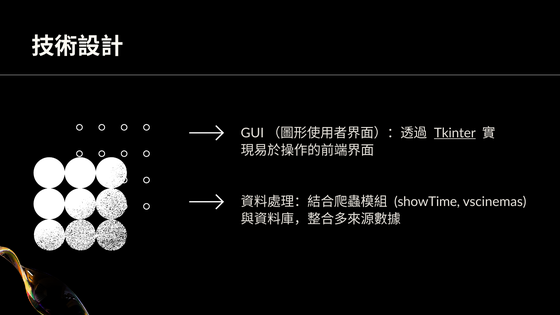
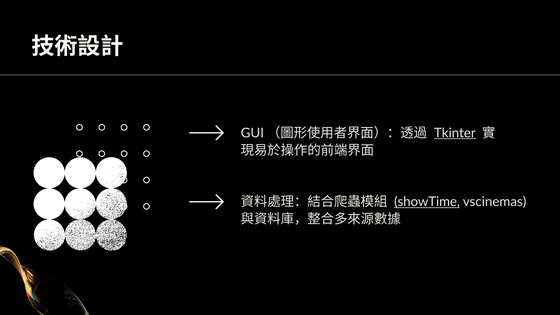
showTime underline: none -> present (427, 202)
